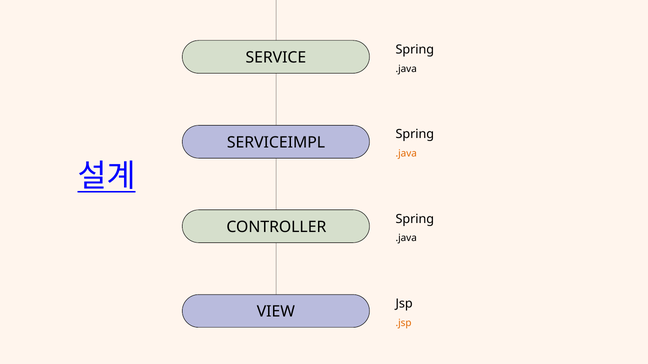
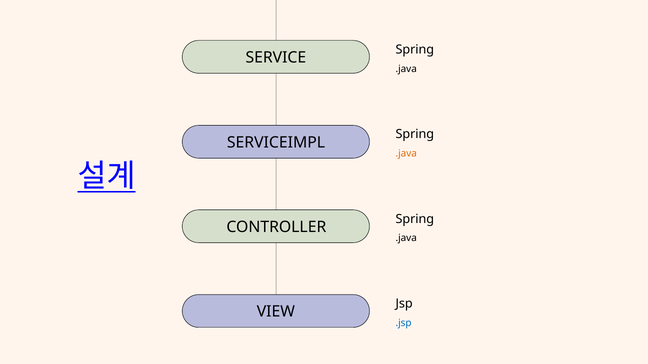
.jsp colour: orange -> blue (404, 323)
